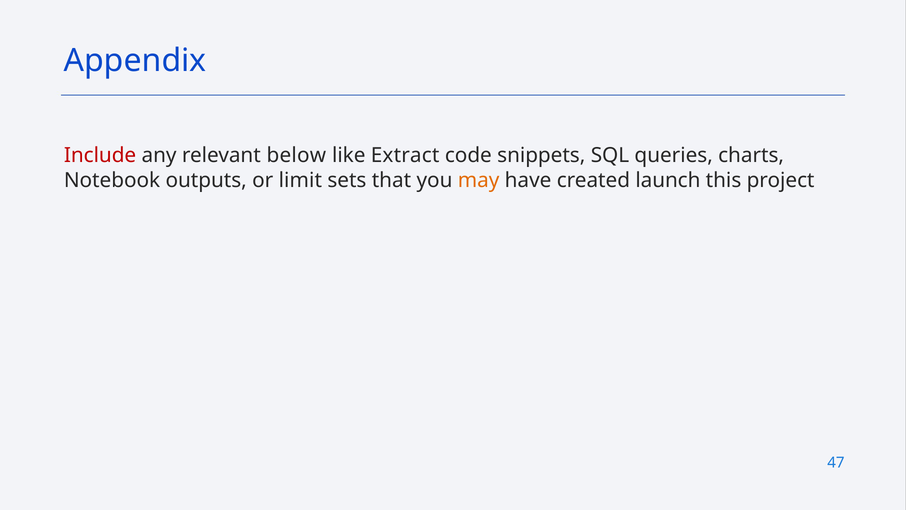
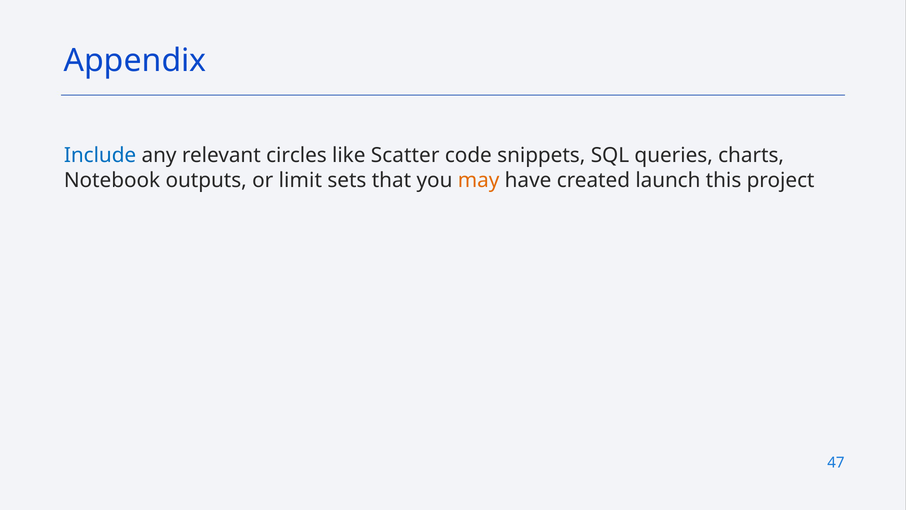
Include colour: red -> blue (100, 155)
below: below -> circles (296, 155)
Extract: Extract -> Scatter (405, 155)
